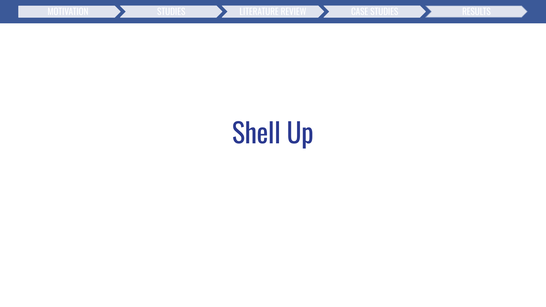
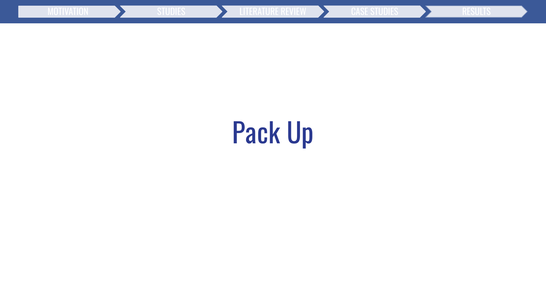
Shell: Shell -> Pack (256, 135)
